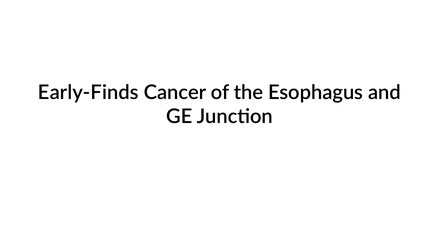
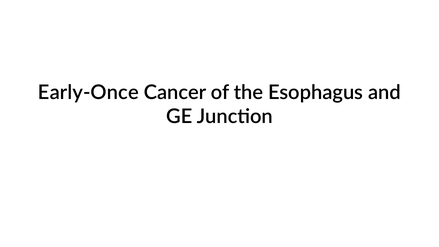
Early-Finds: Early-Finds -> Early-Once (88, 92)
